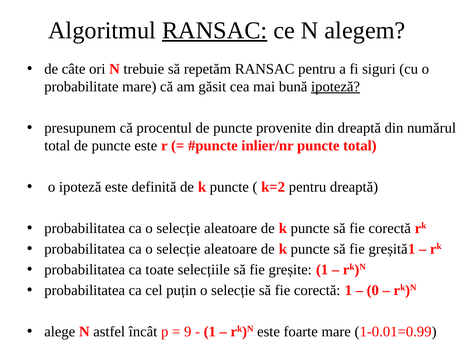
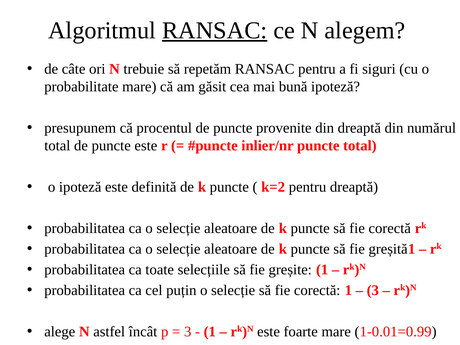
ipoteză underline: present -> none (336, 87)
0: 0 -> 3 (373, 290)
9: 9 -> 3 (188, 332)
